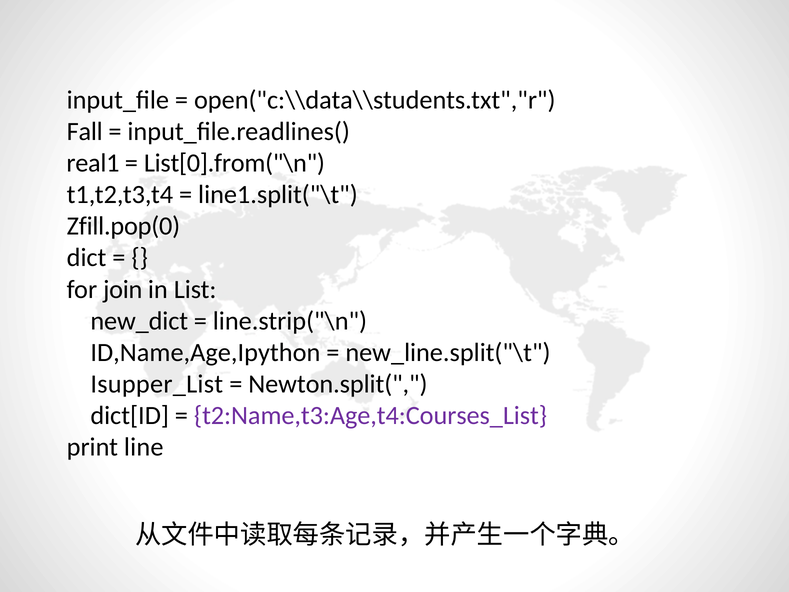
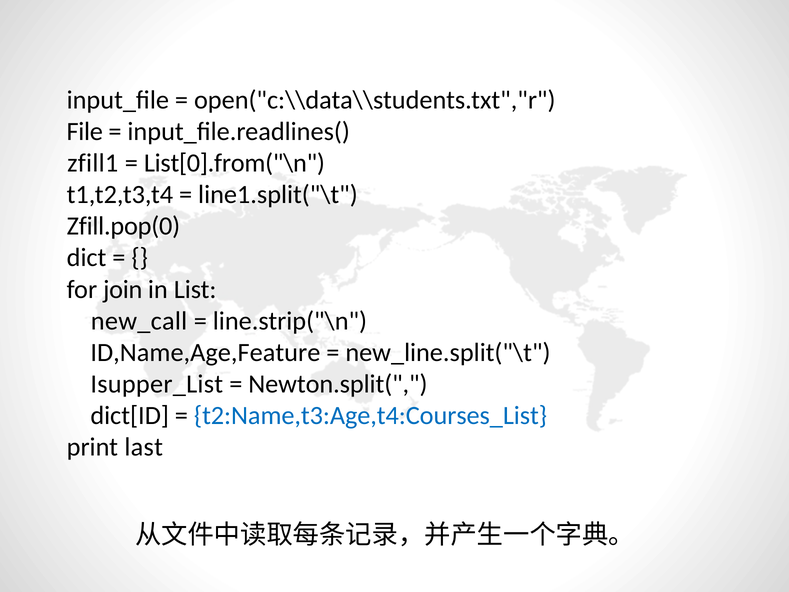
Fall: Fall -> File (85, 131)
real1: real1 -> zfill1 (93, 163)
new_dict: new_dict -> new_call (139, 321)
ID,Name,Age,Ipython: ID,Name,Age,Ipython -> ID,Name,Age,Feature (205, 352)
t2:Name,t3:Age,t4:Courses_List colour: purple -> blue (370, 415)
line: line -> last (144, 447)
